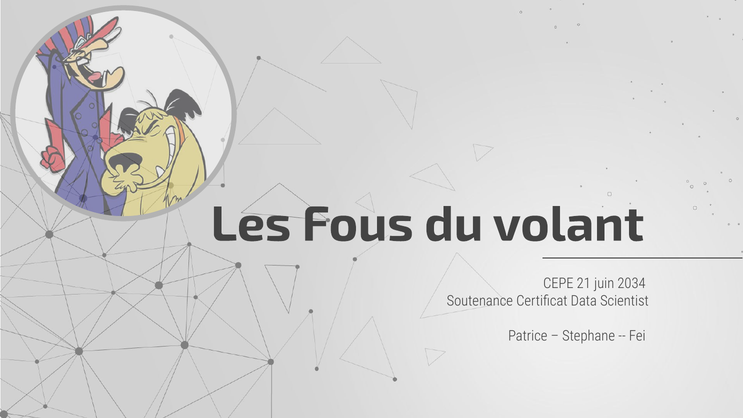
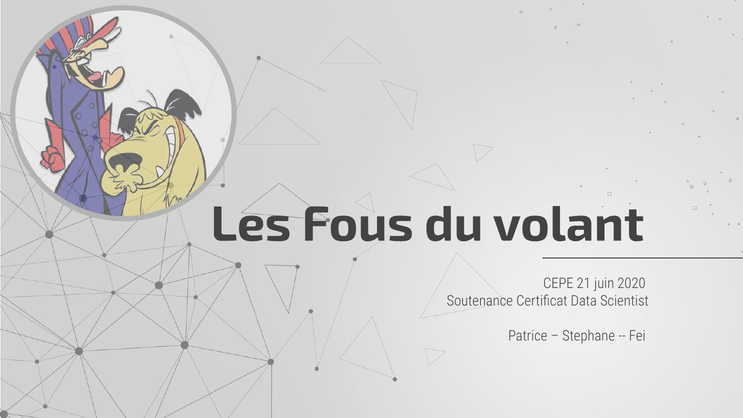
2034: 2034 -> 2020 (632, 284)
